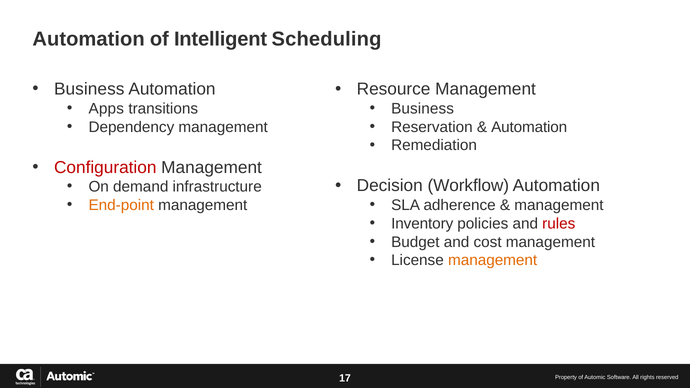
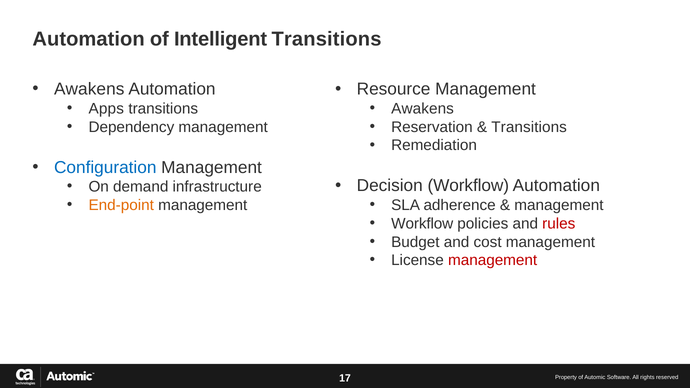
Intelligent Scheduling: Scheduling -> Transitions (327, 39)
Business: Business -> Awakens (89, 89)
Business: Business -> Awakens (423, 109)
Automation: Automation -> Transitions (529, 127)
Configuration colour: red -> blue (105, 167)
Inventory: Inventory -> Workflow (422, 224)
management colour: orange -> red (493, 260)
